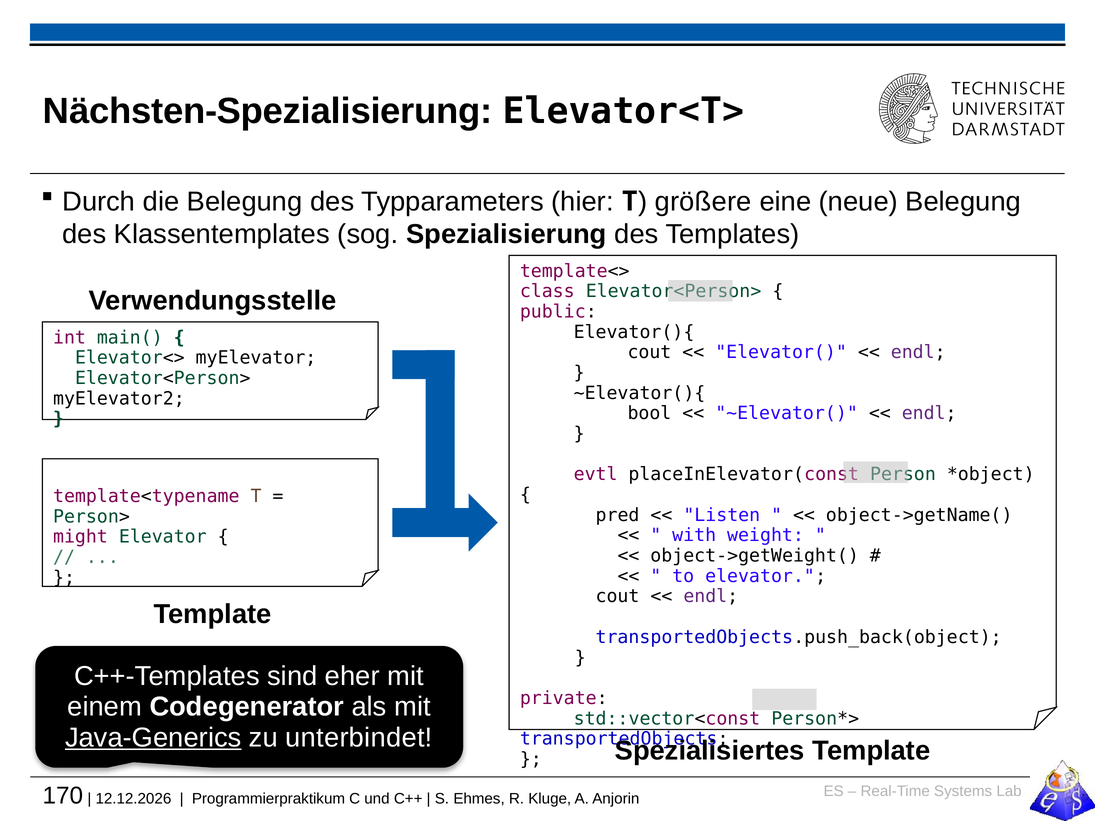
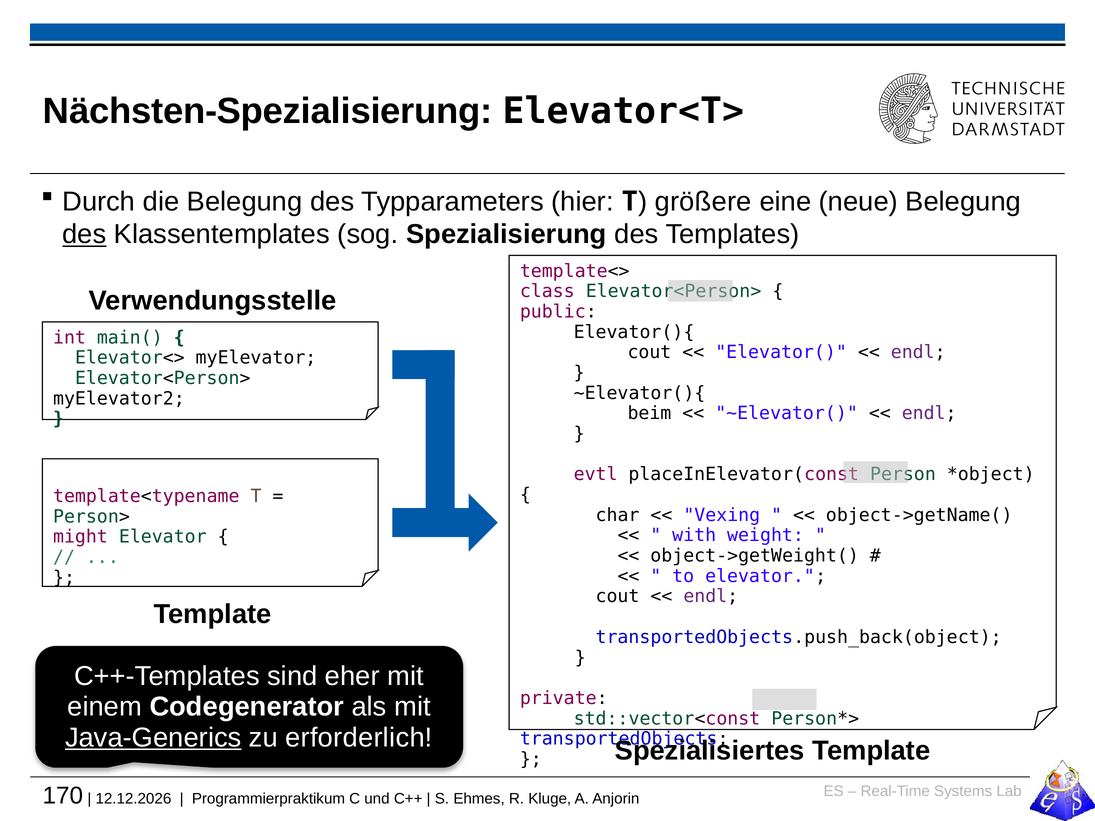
des underline: none -> present (84, 234)
bool: bool -> beim (649, 414)
pred: pred -> char (618, 515)
Listen: Listen -> Vexing (722, 515)
unterbindet: unterbindet -> erforderlich (359, 738)
